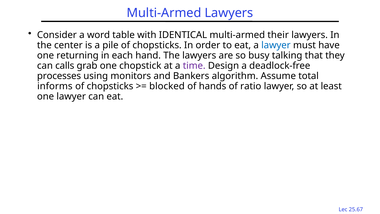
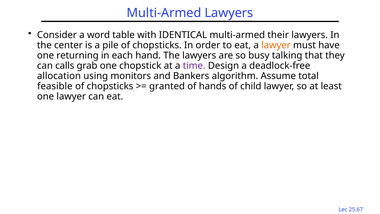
lawyer colour: blue -> orange (276, 45)
processes: processes -> allocation (59, 76)
informs: informs -> feasible (55, 86)
blocked: blocked -> granted (167, 86)
ratio: ratio -> child (251, 86)
